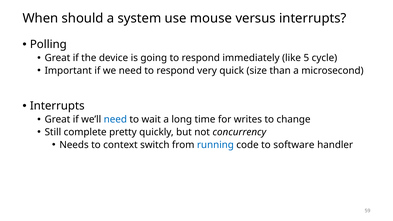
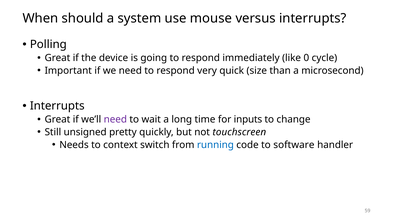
5: 5 -> 0 (306, 58)
need colour: blue -> purple (115, 120)
writes: writes -> inputs (248, 120)
complete: complete -> unsigned (85, 132)
concurrency: concurrency -> touchscreen (239, 132)
